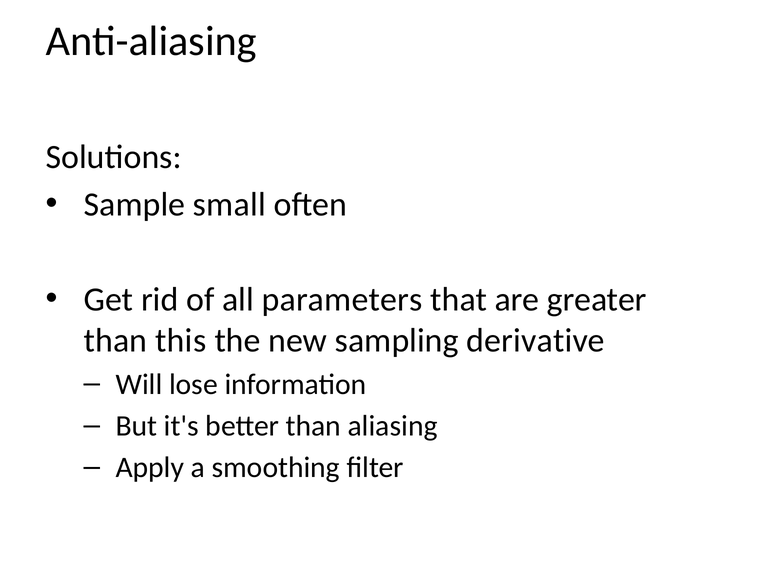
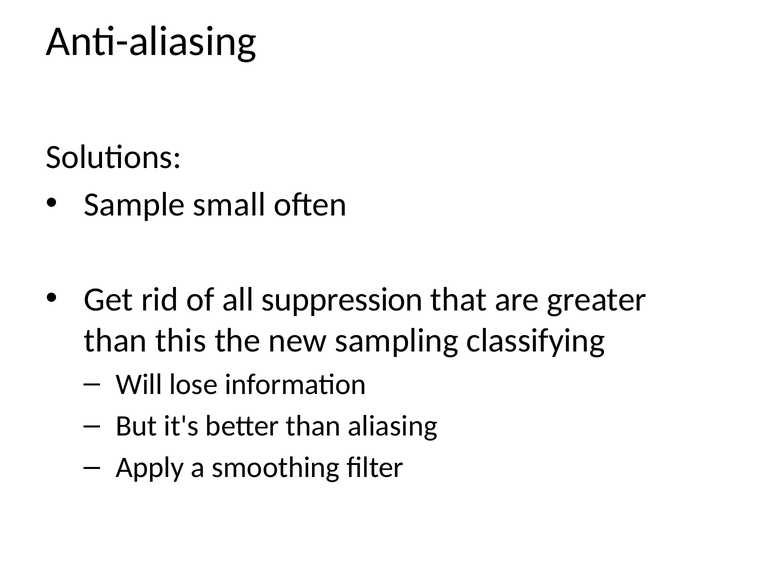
parameters: parameters -> suppression (342, 299)
derivative: derivative -> classifying (536, 340)
